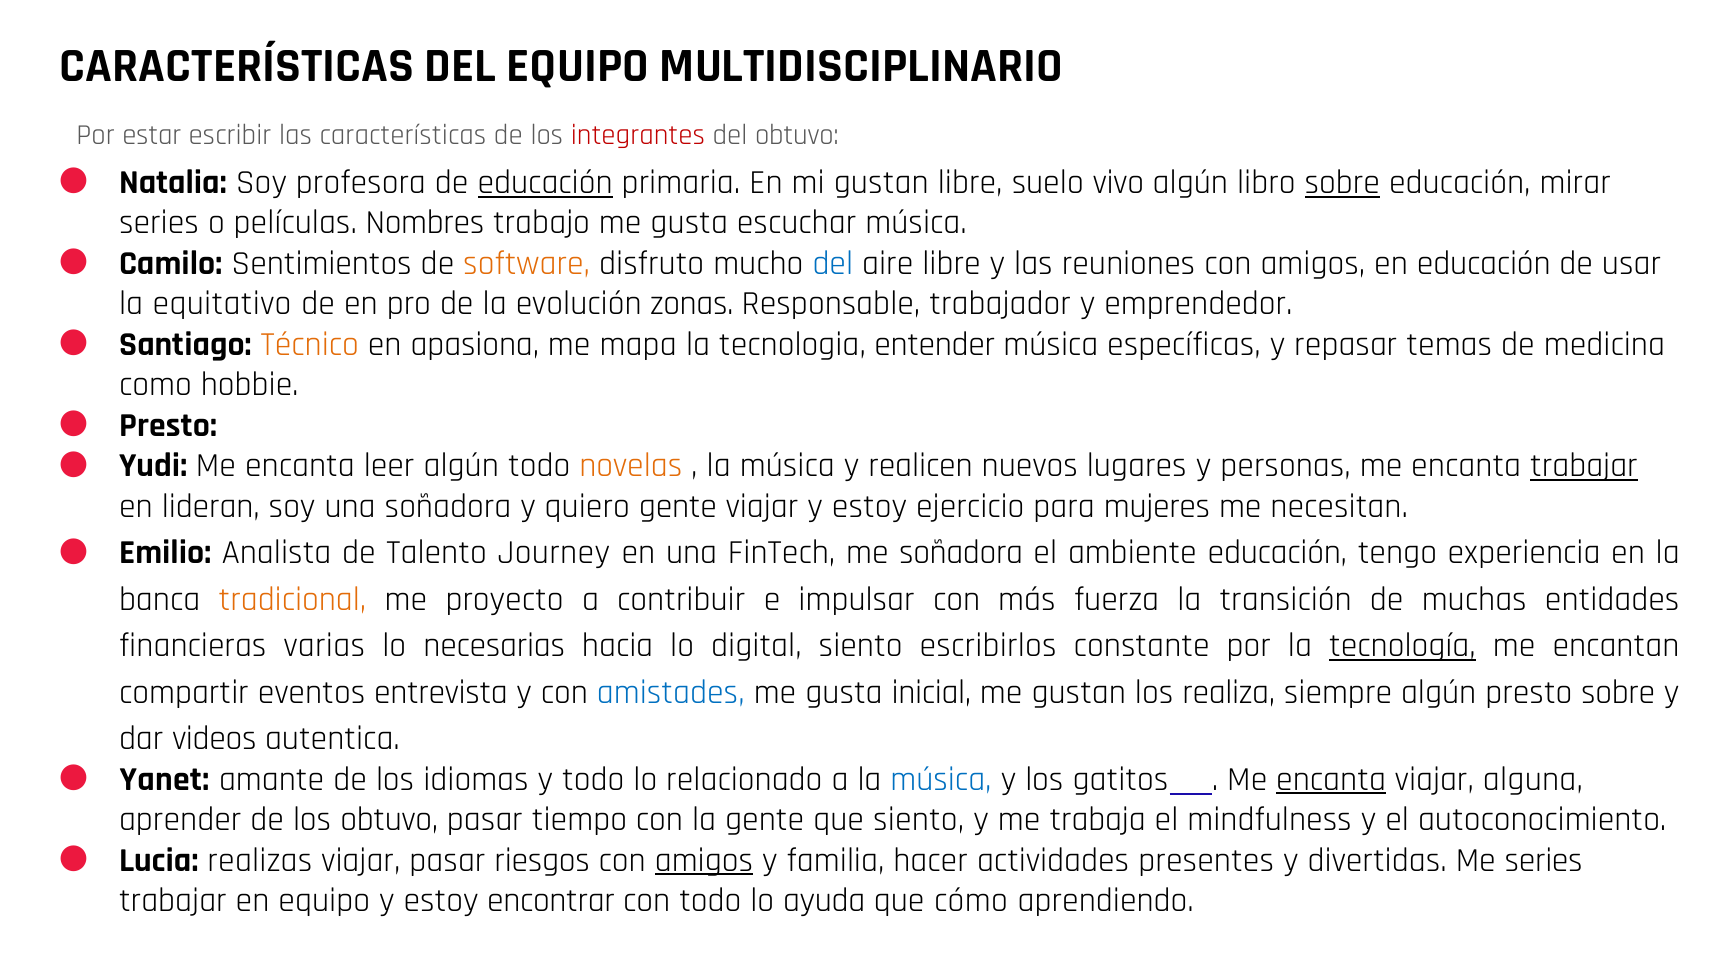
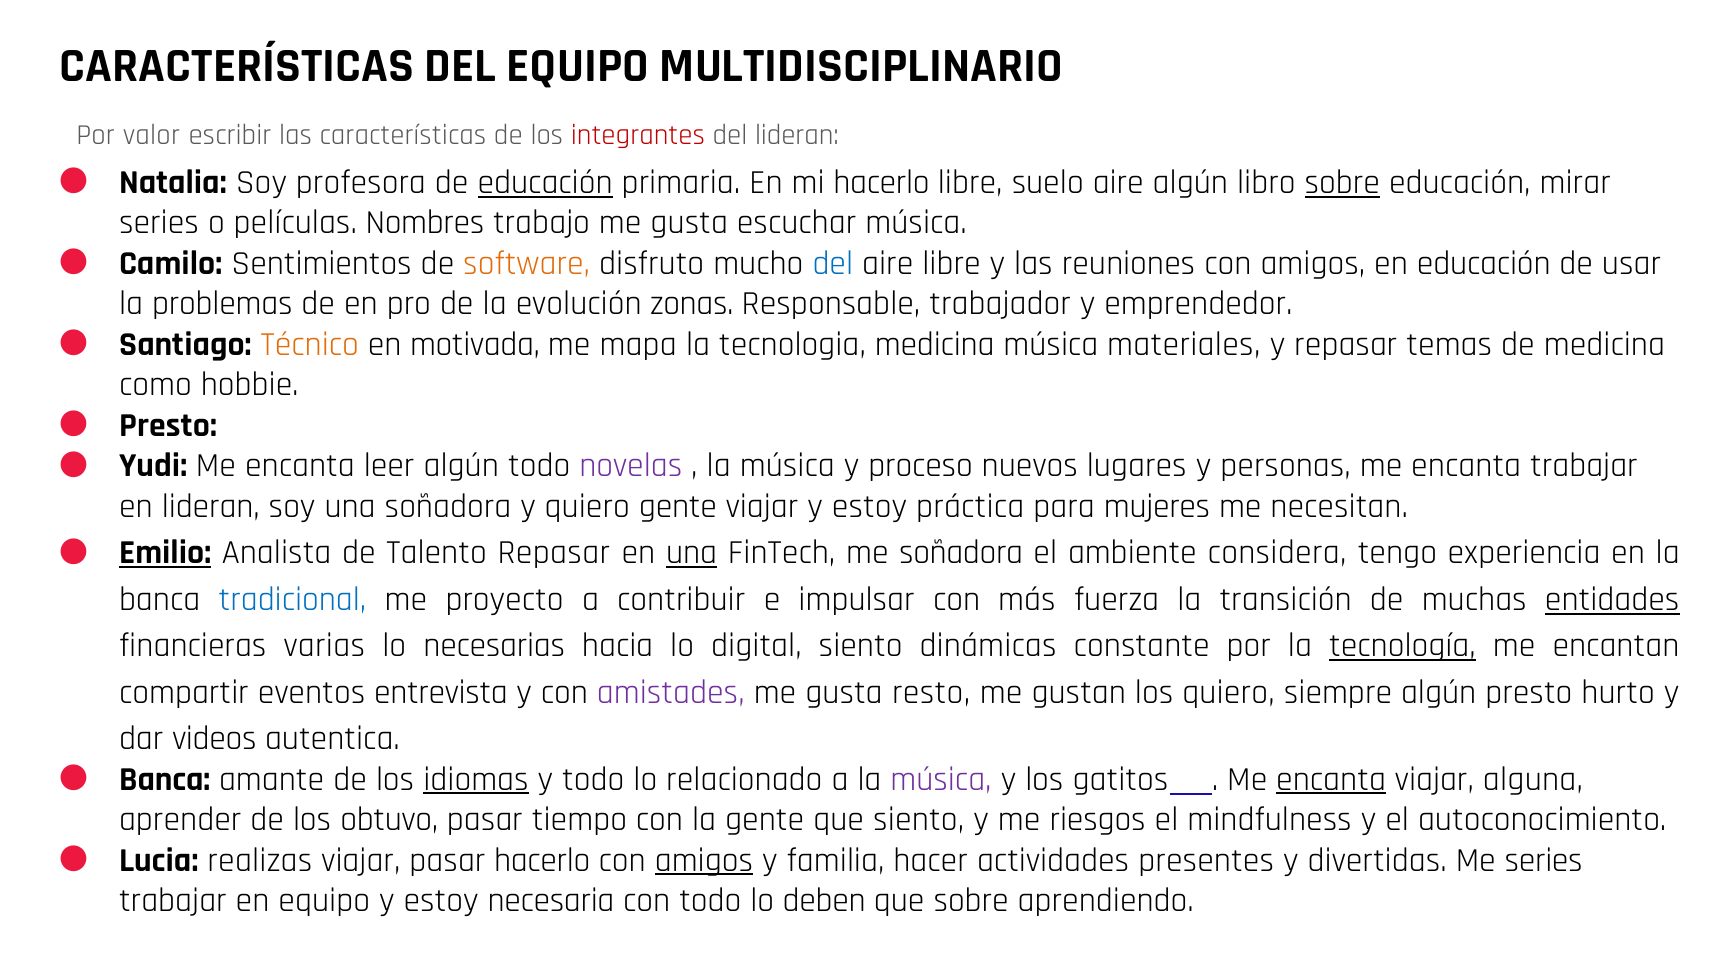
estar: estar -> valor (152, 135)
del obtuvo: obtuvo -> lideran (797, 135)
mi gustan: gustan -> hacerlo (882, 182)
suelo vivo: vivo -> aire (1118, 182)
equitativo: equitativo -> problemas (222, 304)
apasiona: apasiona -> motivada (475, 344)
tecnologia entender: entender -> medicina (935, 344)
específicas: específicas -> materiales (1184, 344)
novelas colour: orange -> purple (631, 466)
realicen: realicen -> proceso (921, 466)
trabajar underline: present -> none (1584, 466)
ejercicio: ejercicio -> práctica (970, 506)
Emilio underline: none -> present (165, 553)
Talento Journey: Journey -> Repasar (554, 553)
una underline: none -> present (692, 553)
ambiente educación: educación -> considera (1277, 553)
tradicional colour: orange -> blue (292, 599)
entidades underline: none -> present (1612, 599)
escribirlos: escribirlos -> dinámicas (988, 645)
amistades colour: blue -> purple (671, 692)
inicial: inicial -> resto (931, 692)
los realiza: realiza -> quiero (1229, 692)
presto sobre: sobre -> hurto (1618, 692)
Yanet: Yanet -> Banca (165, 779)
idiomas underline: none -> present (476, 779)
música colour: blue -> purple (941, 779)
trabaja: trabaja -> riesgos (1098, 819)
pasar riesgos: riesgos -> hacerlo (542, 860)
encontrar: encontrar -> necesaria (551, 900)
ayuda: ayuda -> deben (824, 900)
que cómo: cómo -> sobre (971, 900)
